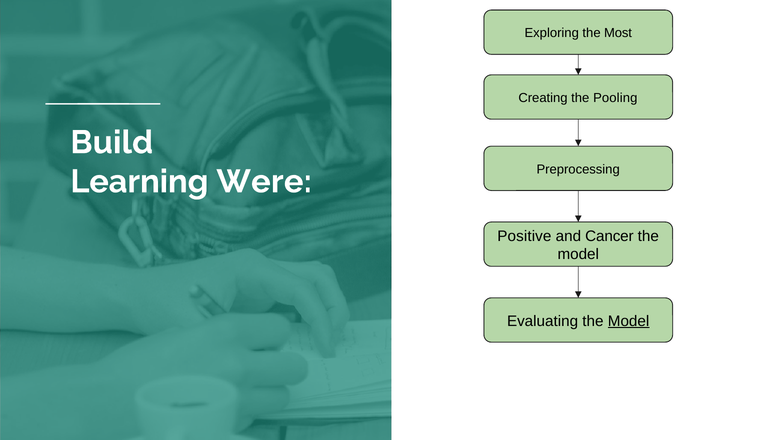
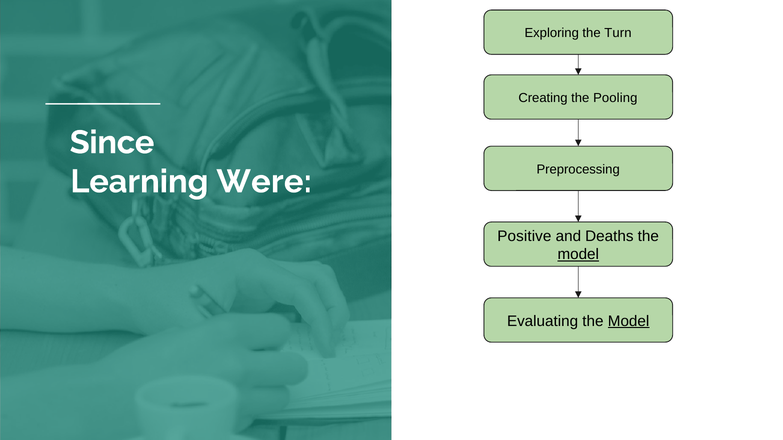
Most: Most -> Turn (618, 33)
Build: Build -> Since (112, 143)
Cancer: Cancer -> Deaths (609, 236)
model underline: none -> present (578, 255)
